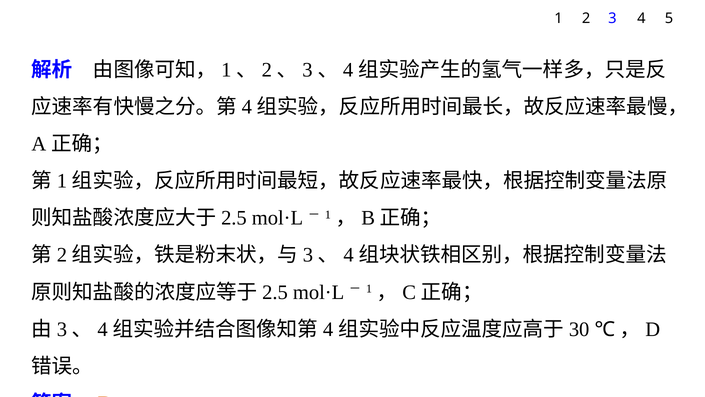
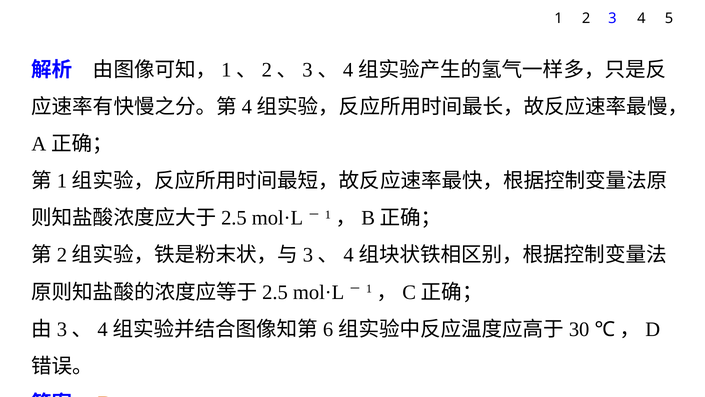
4: 4 -> 6 (328, 329)
